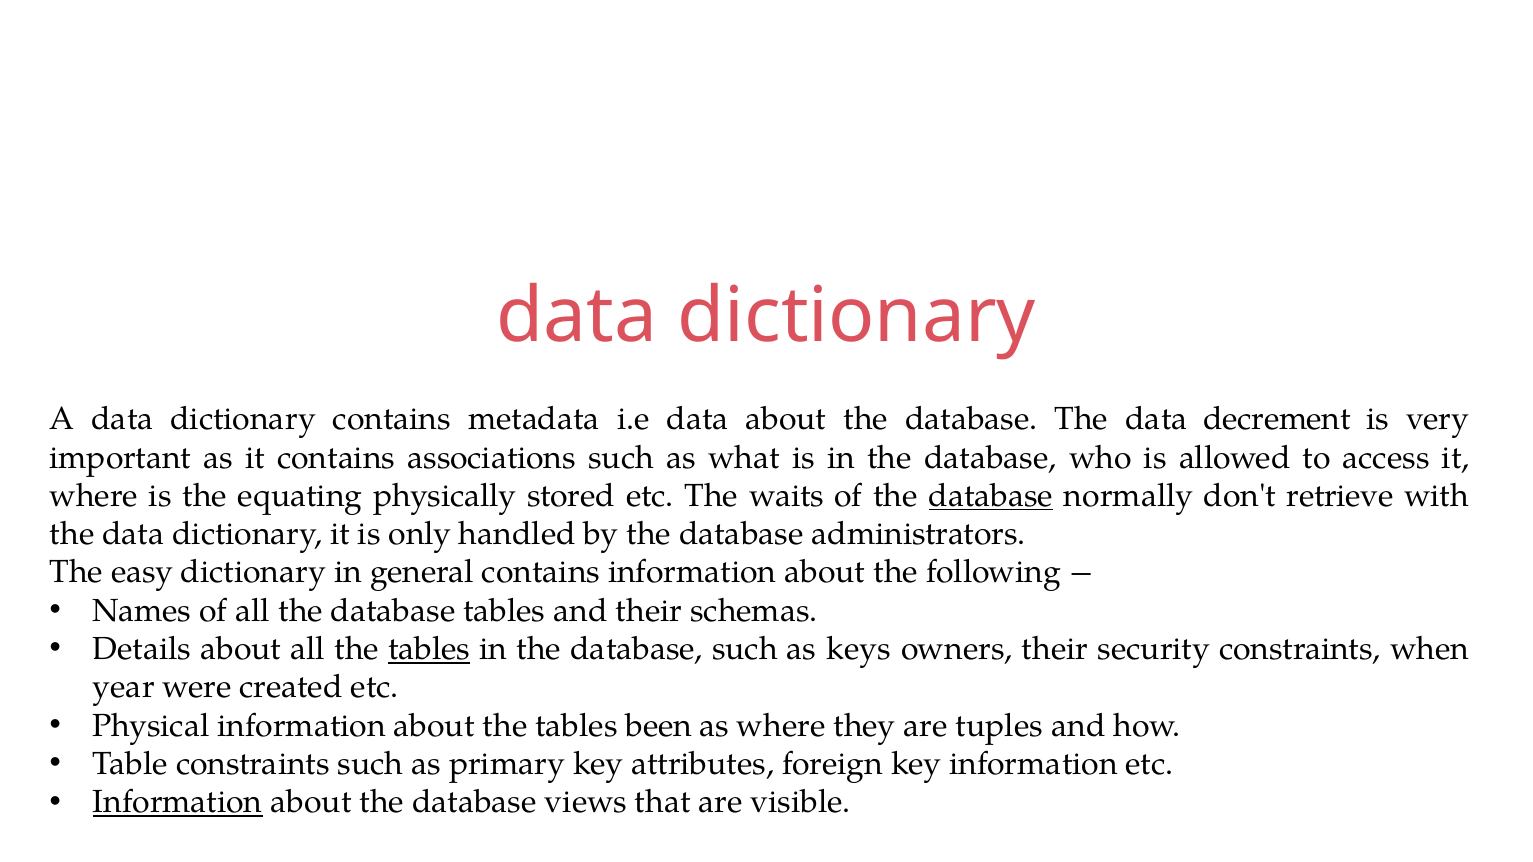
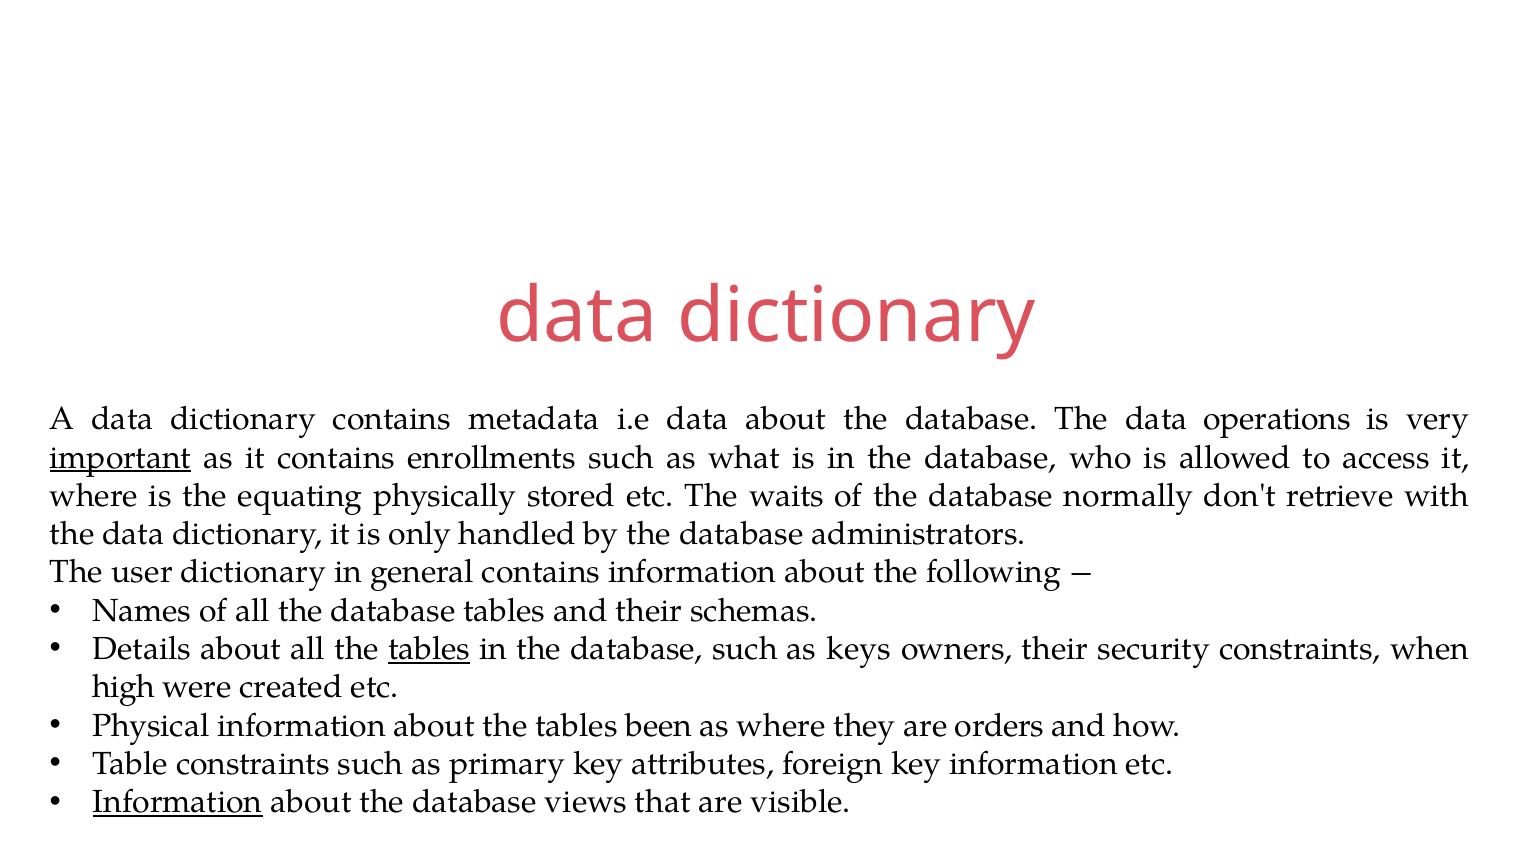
decrement: decrement -> operations (1277, 419)
important underline: none -> present (120, 458)
associations: associations -> enrollments (492, 458)
database underline: present -> none (991, 496)
easy: easy -> user (142, 573)
year: year -> high (124, 688)
tuples: tuples -> orders (1000, 726)
